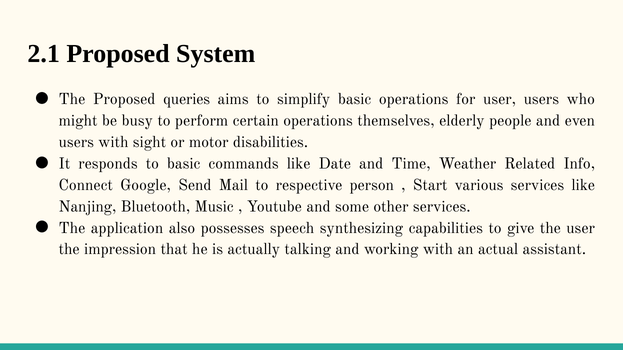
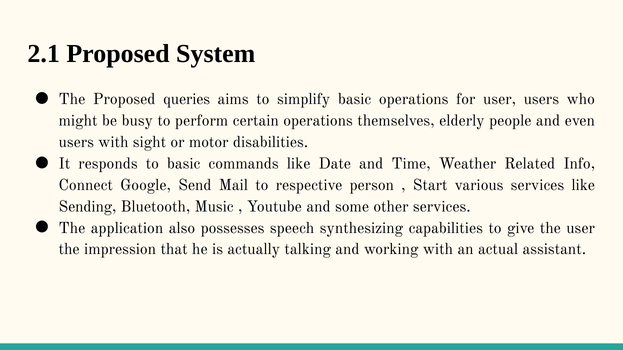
Nanjing: Nanjing -> Sending (88, 207)
